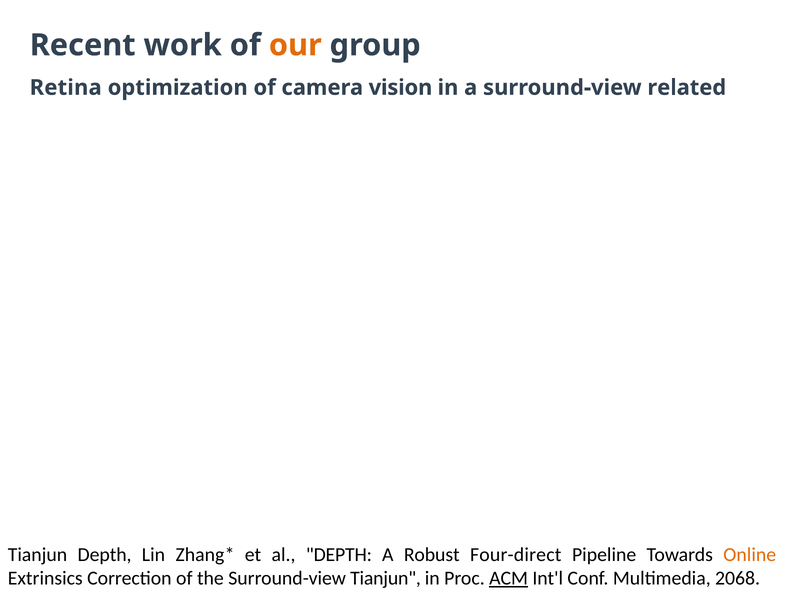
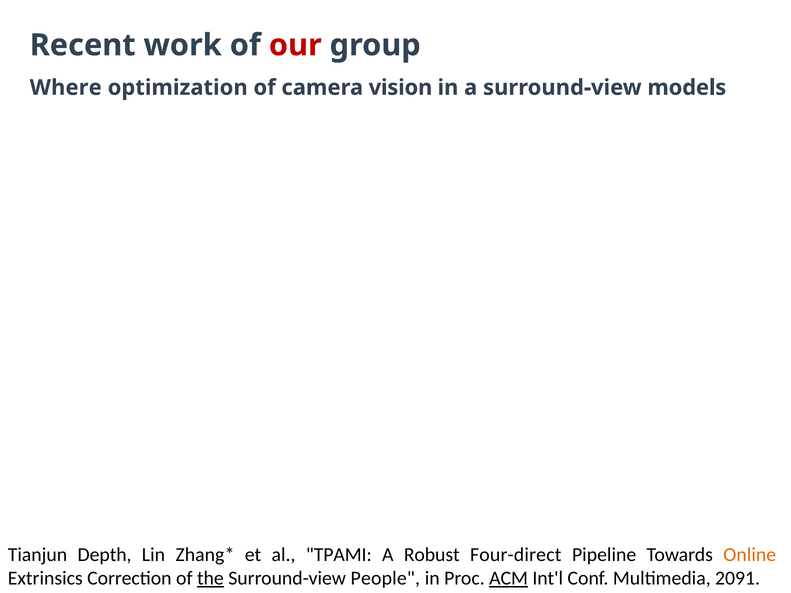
our colour: orange -> red (295, 45)
Retina: Retina -> Where (66, 88)
related: related -> models (687, 88)
al DEPTH: DEPTH -> TPAMI (339, 555)
the underline: none -> present (210, 579)
Surround-view Tianjun: Tianjun -> People (385, 579)
2068: 2068 -> 2091 (738, 579)
